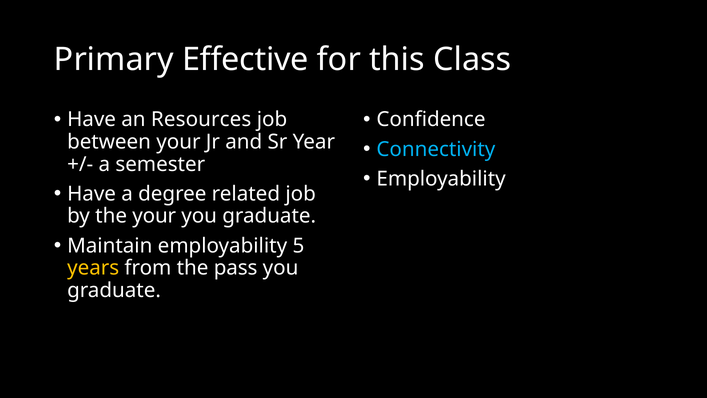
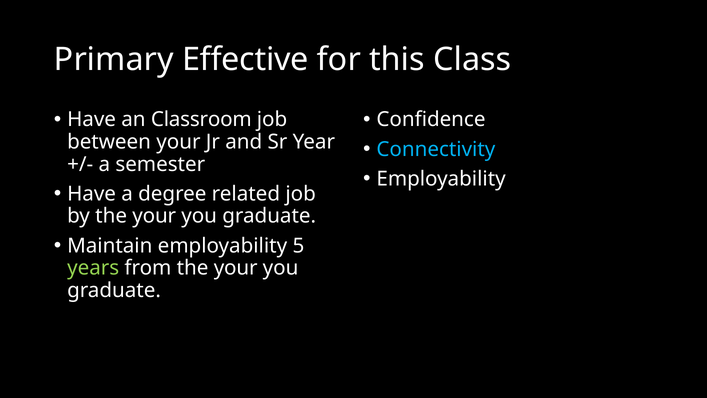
Resources: Resources -> Classroom (201, 120)
years colour: yellow -> light green (93, 268)
from the pass: pass -> your (236, 268)
